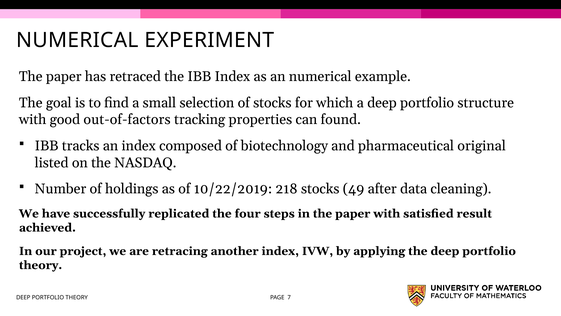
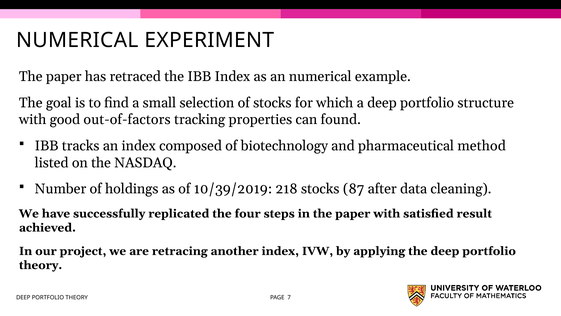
original: original -> method (482, 146)
10/22/2019: 10/22/2019 -> 10/39/2019 (233, 189)
49: 49 -> 87 (354, 189)
